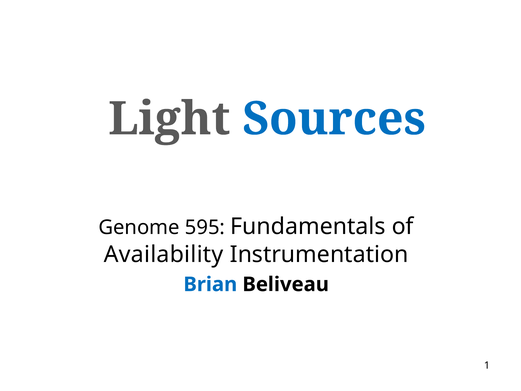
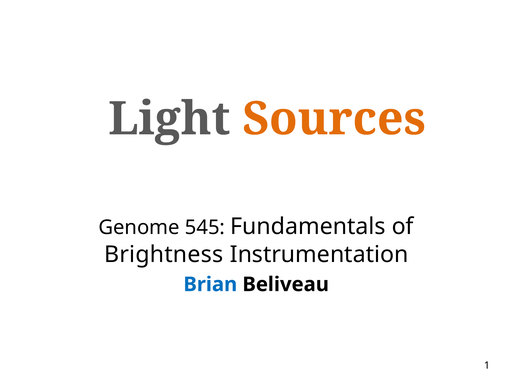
Sources colour: blue -> orange (334, 119)
595: 595 -> 545 (205, 227)
Availability: Availability -> Brightness (164, 254)
